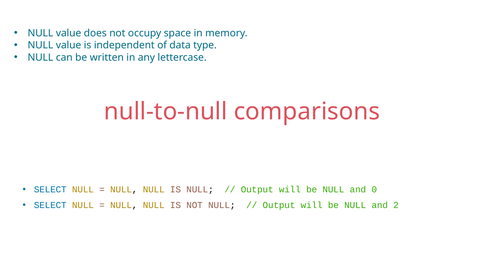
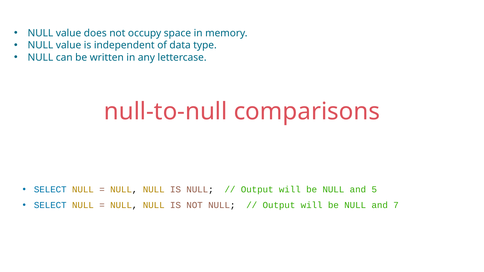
0: 0 -> 5 (374, 190)
2: 2 -> 7 (396, 205)
